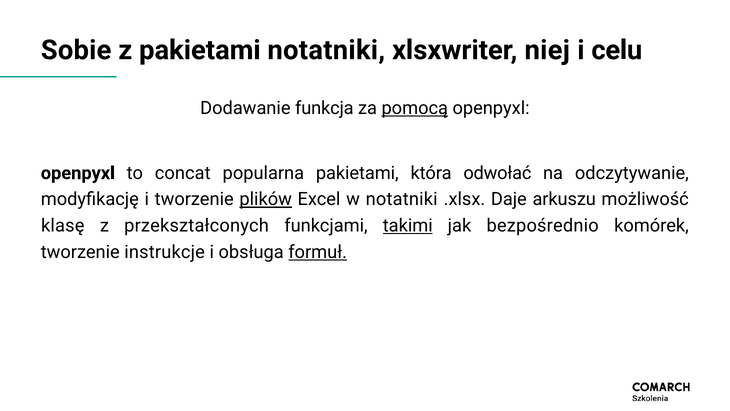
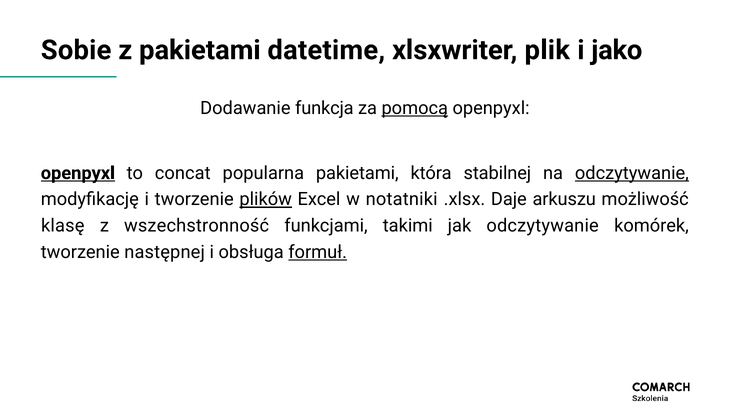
pakietami notatniki: notatniki -> datetime (326, 50)
niej: niej -> plik (547, 50)
celu: celu -> jako (617, 50)
openpyxl underline: none -> present (78, 173)
odwołać: odwołać -> stabilnej (497, 173)
odczytywanie underline: none -> present (632, 173)
przekształconych: przekształconych -> wszechstronność (197, 225)
takimi underline: present -> none (408, 225)
jak bezpośrednio: bezpośrednio -> odczytywanie (543, 225)
instrukcje: instrukcje -> następnej (165, 252)
